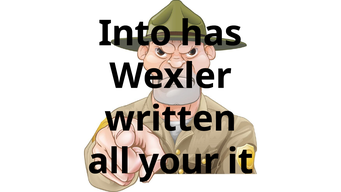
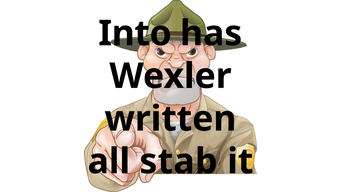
your: your -> stab (178, 161)
